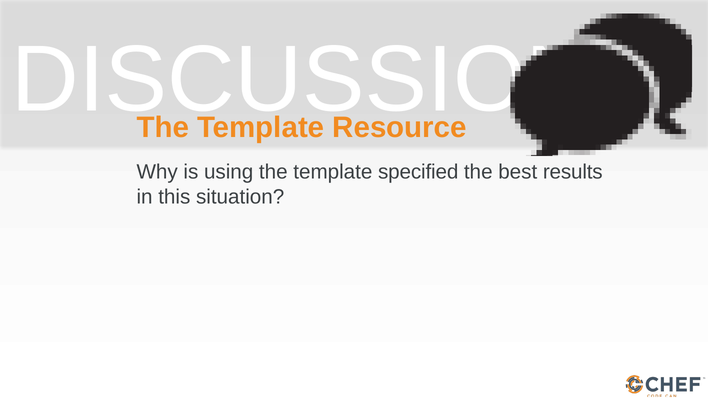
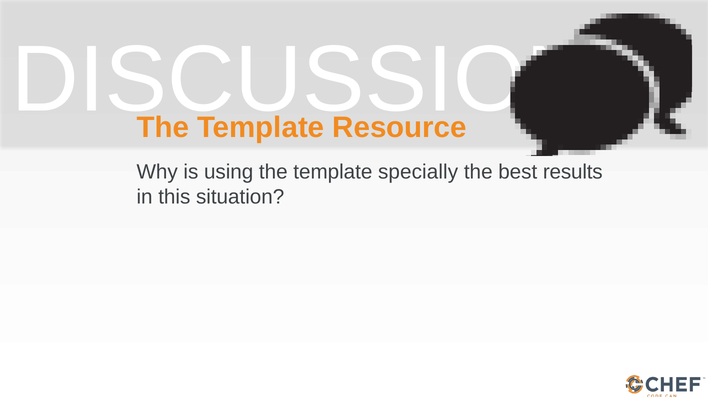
specified: specified -> specially (418, 172)
